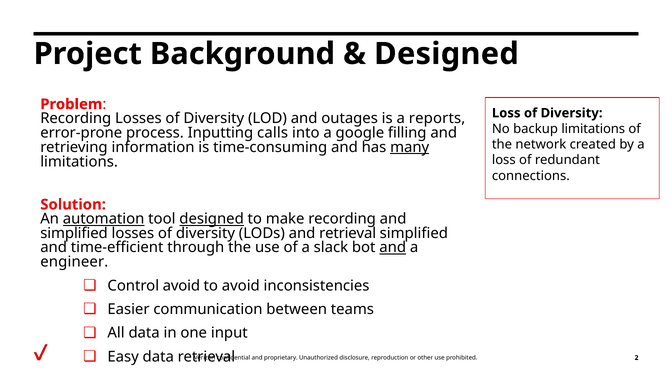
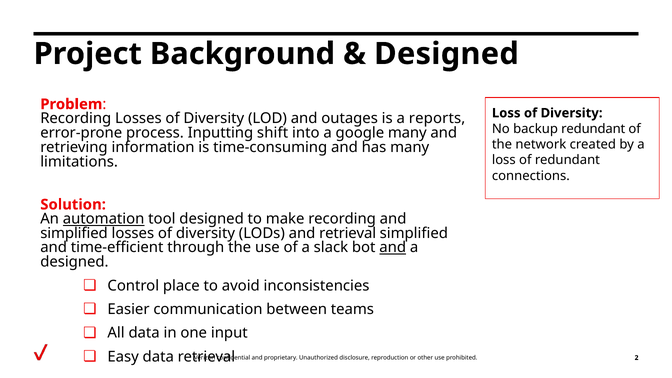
backup limitations: limitations -> redundant (593, 129)
calls: calls -> shift (273, 133)
google filling: filling -> many (407, 133)
many underline: present -> none (410, 147)
designed underline: present -> none (212, 219)
engineer: engineer -> designed (74, 262)
Control avoid: avoid -> place (181, 286)
